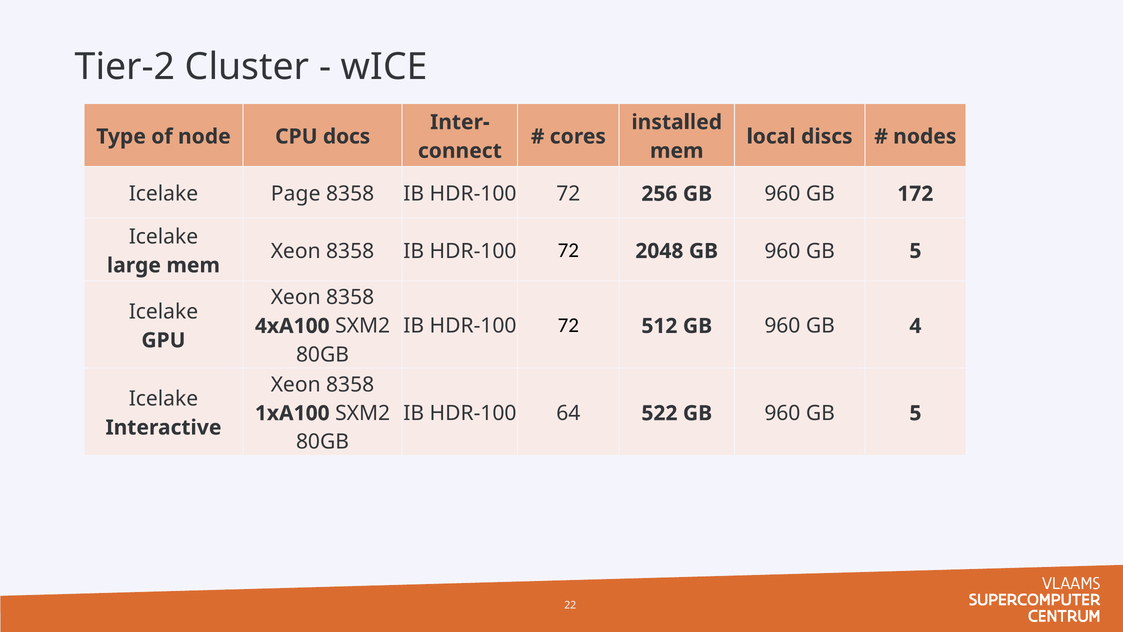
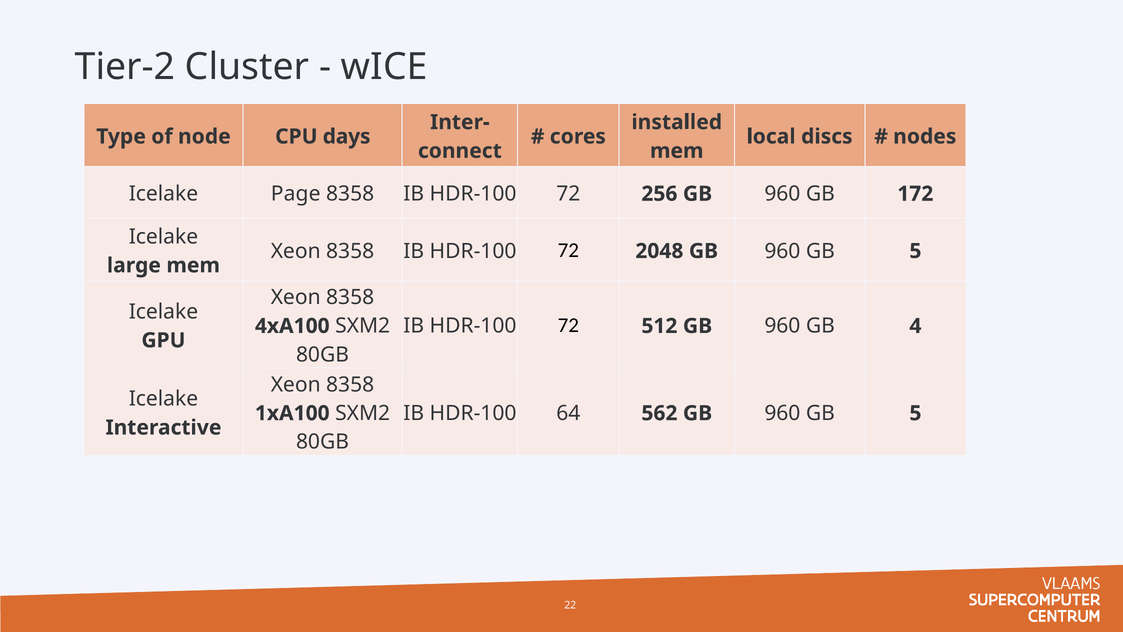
docs: docs -> days (347, 136)
522: 522 -> 562 (659, 413)
